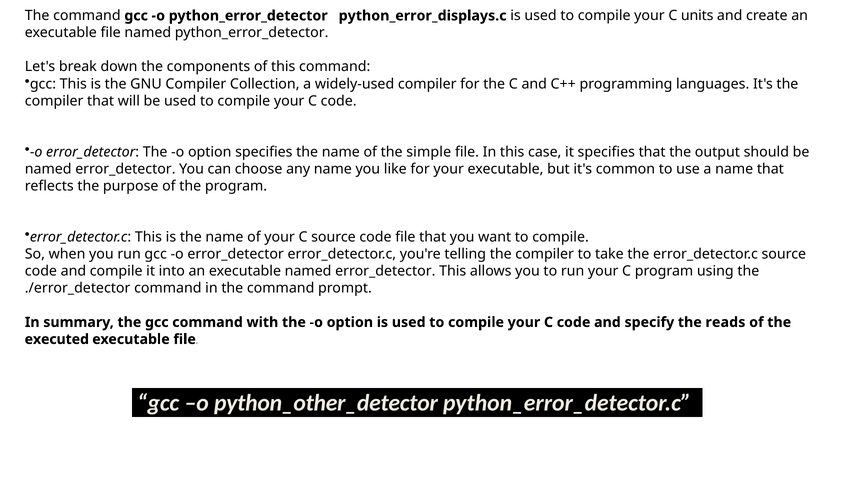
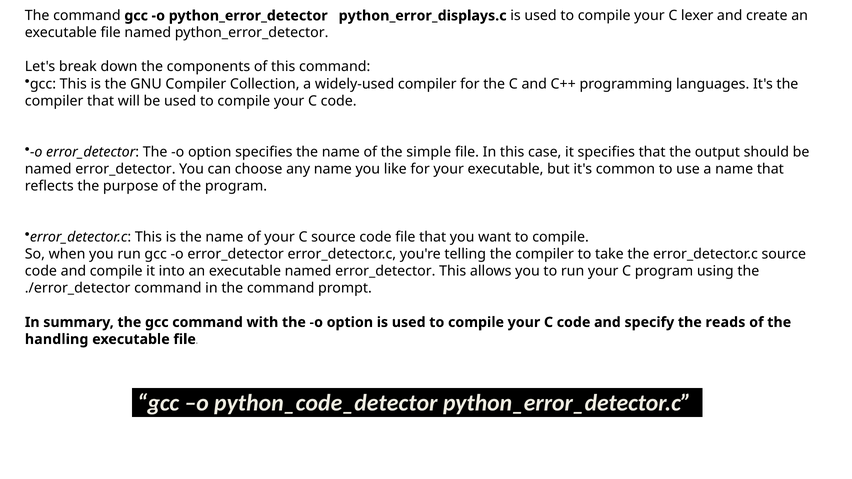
units: units -> lexer (697, 16)
executed: executed -> handling (57, 339)
python_other_detector: python_other_detector -> python_code_detector (326, 403)
